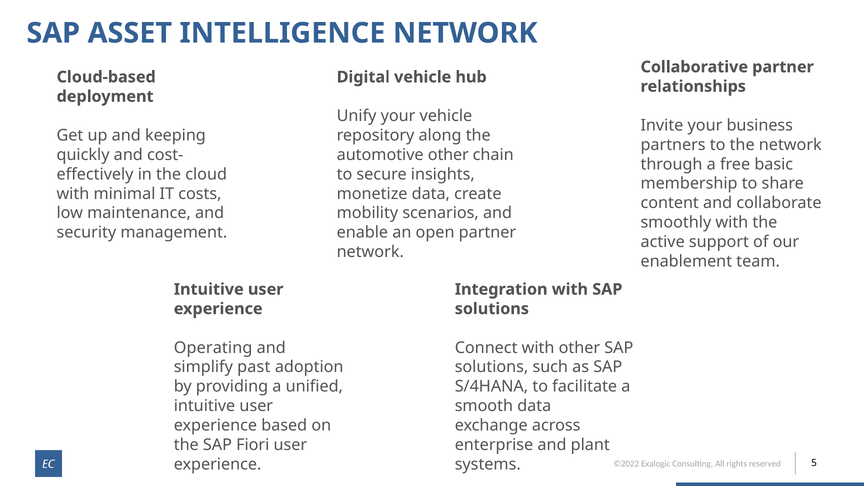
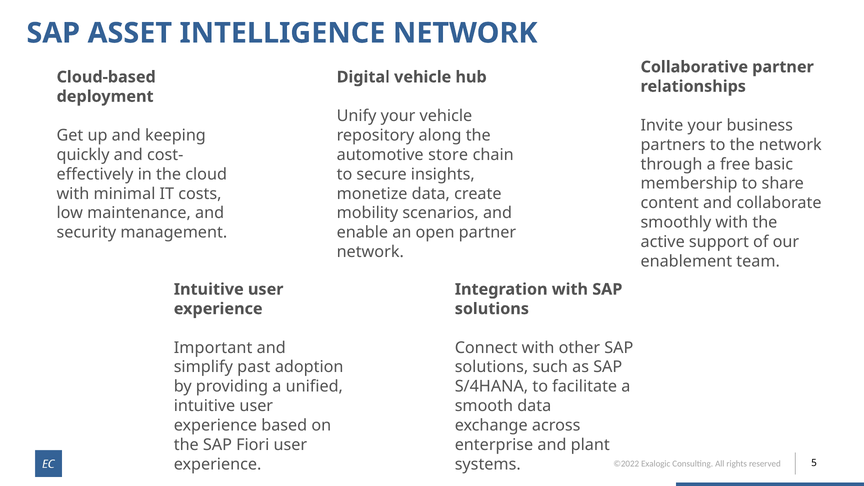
automotive other: other -> store (448, 155)
Operating: Operating -> Important (213, 348)
